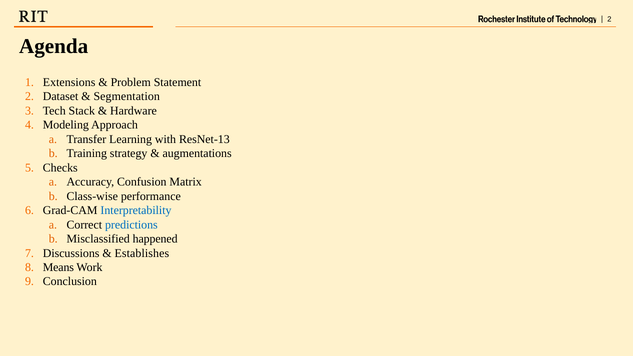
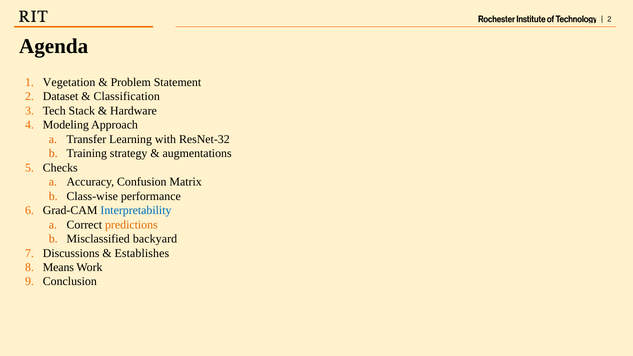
Extensions: Extensions -> Vegetation (69, 82)
Segmentation: Segmentation -> Classification (127, 96)
ResNet-13: ResNet-13 -> ResNet-32 (204, 139)
predictions colour: blue -> orange (131, 225)
happened: happened -> backyard (155, 239)
